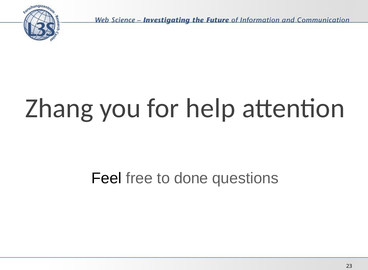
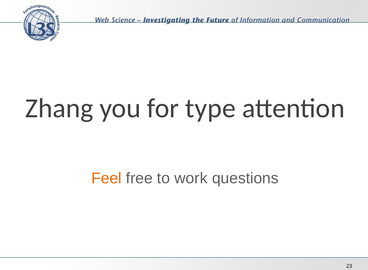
help: help -> type (210, 108)
Feel colour: black -> orange (107, 179)
done: done -> work (191, 179)
